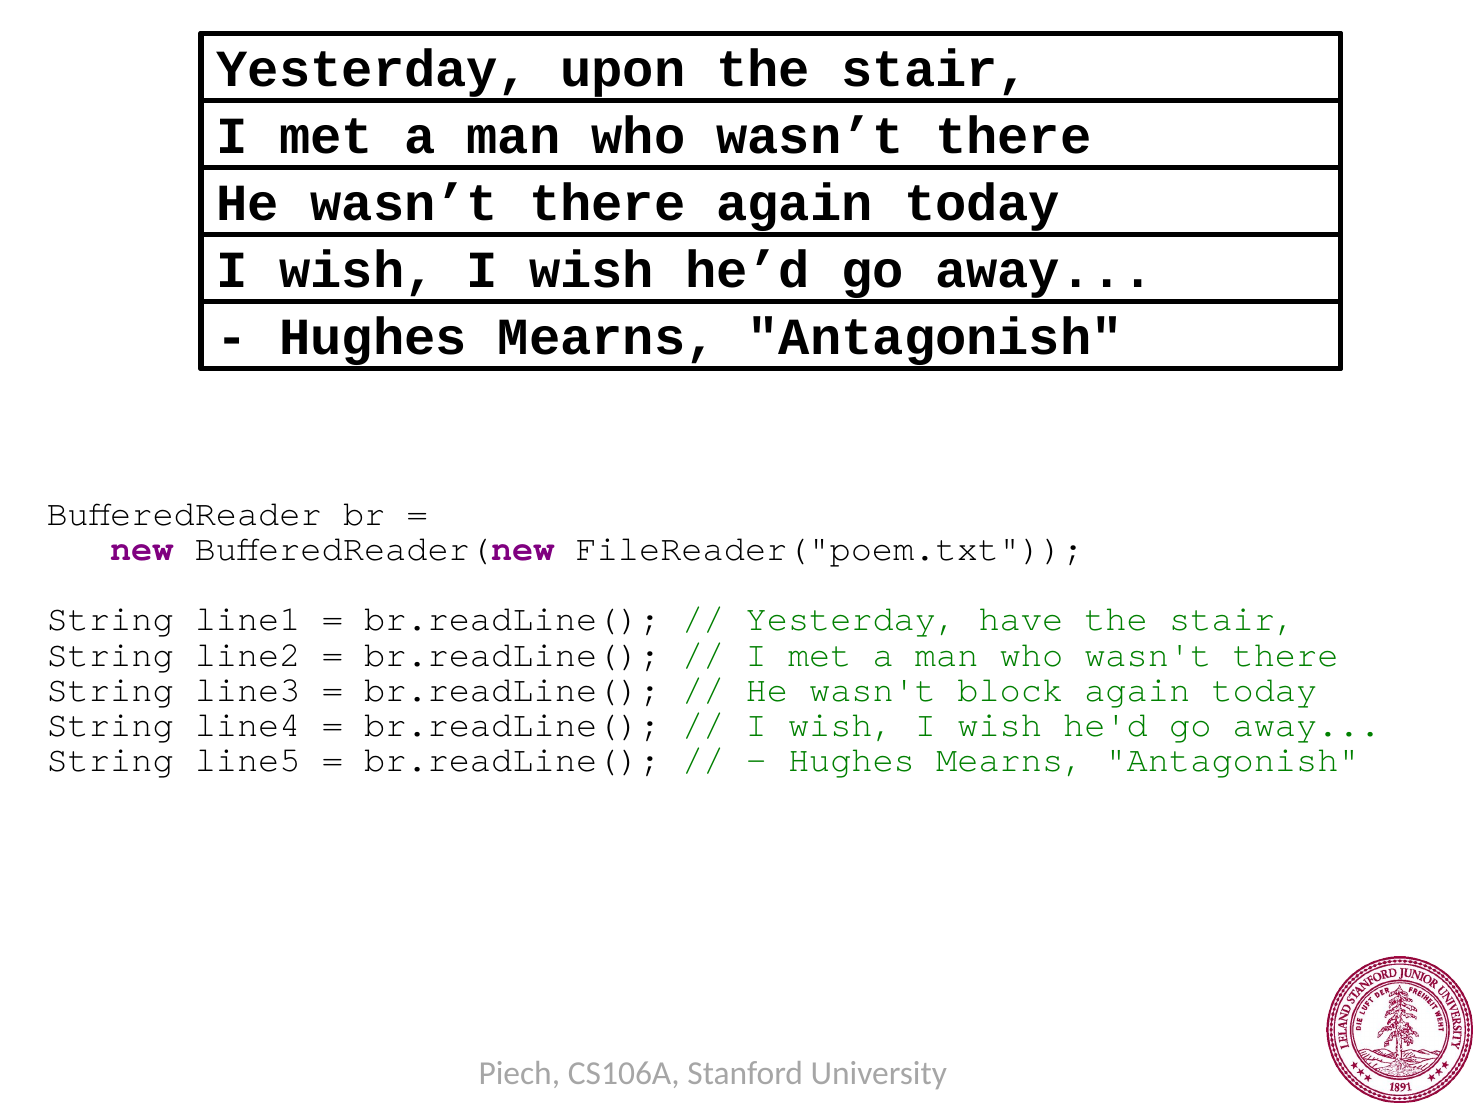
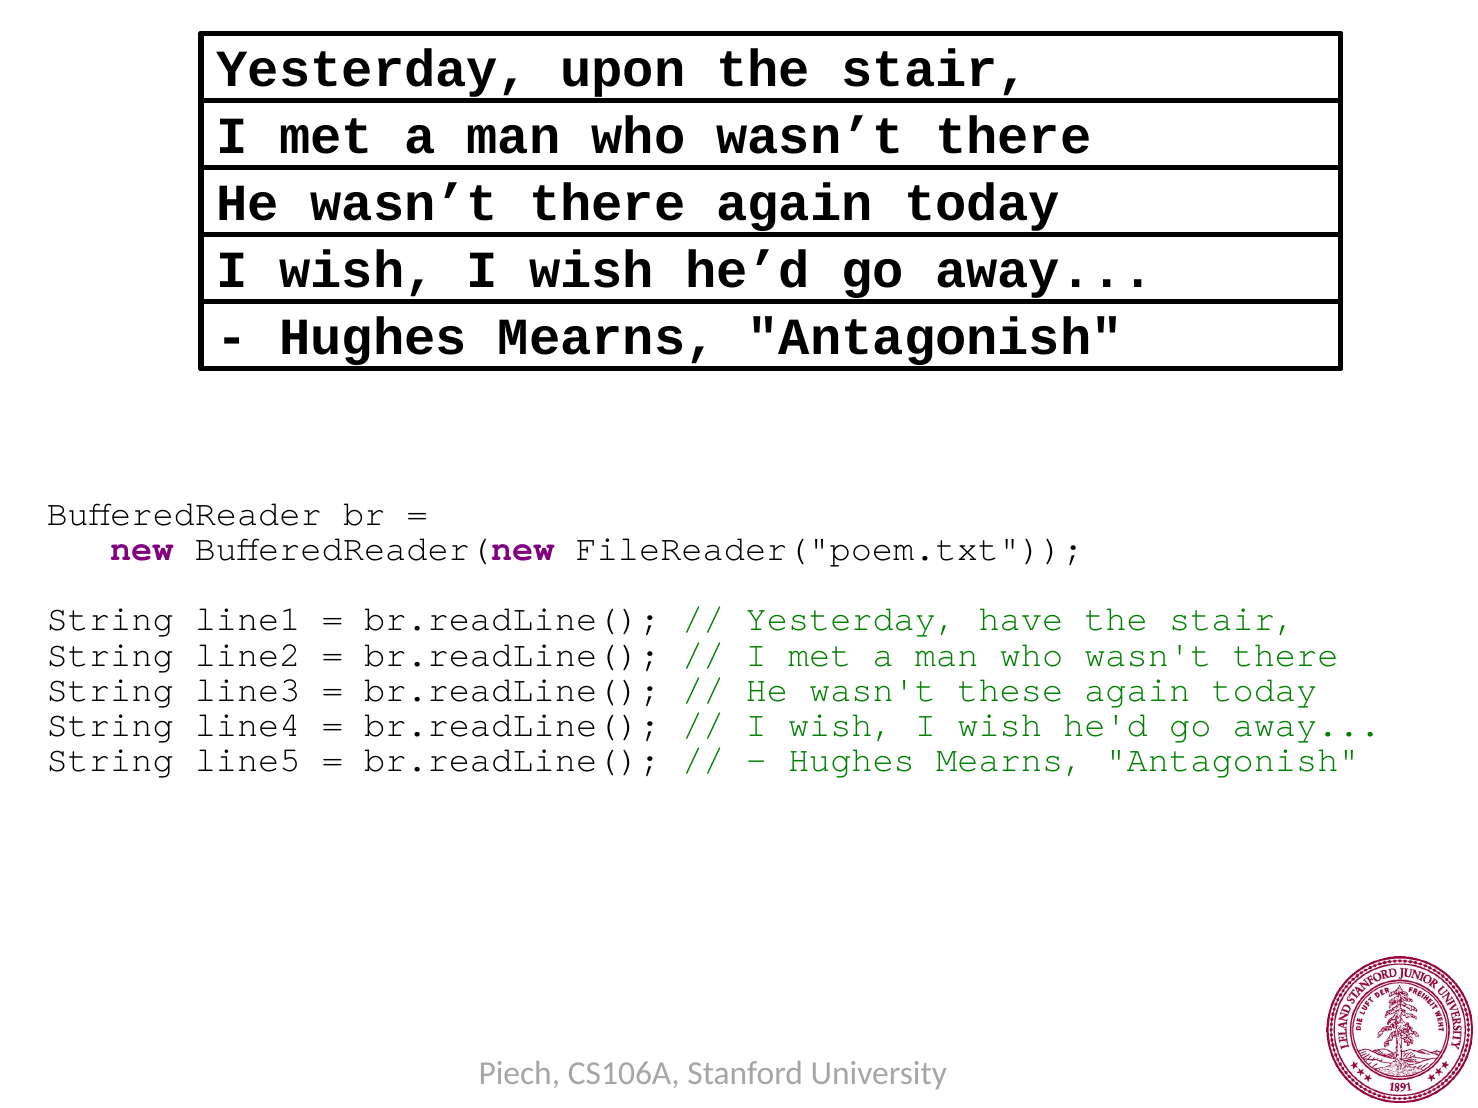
block: block -> these (1010, 690)
